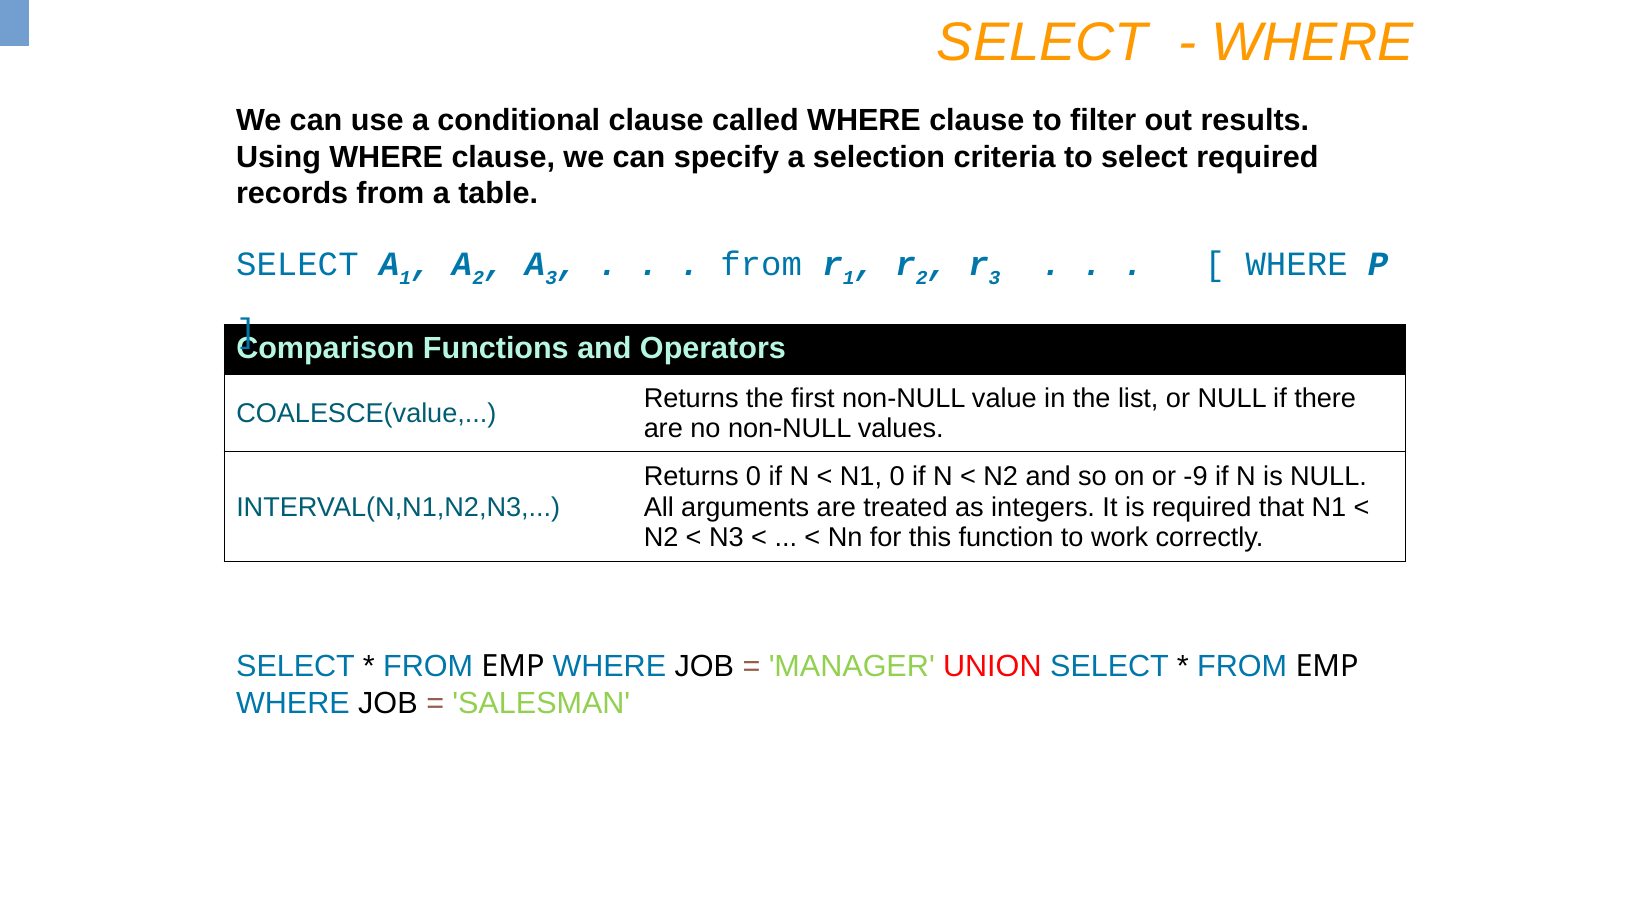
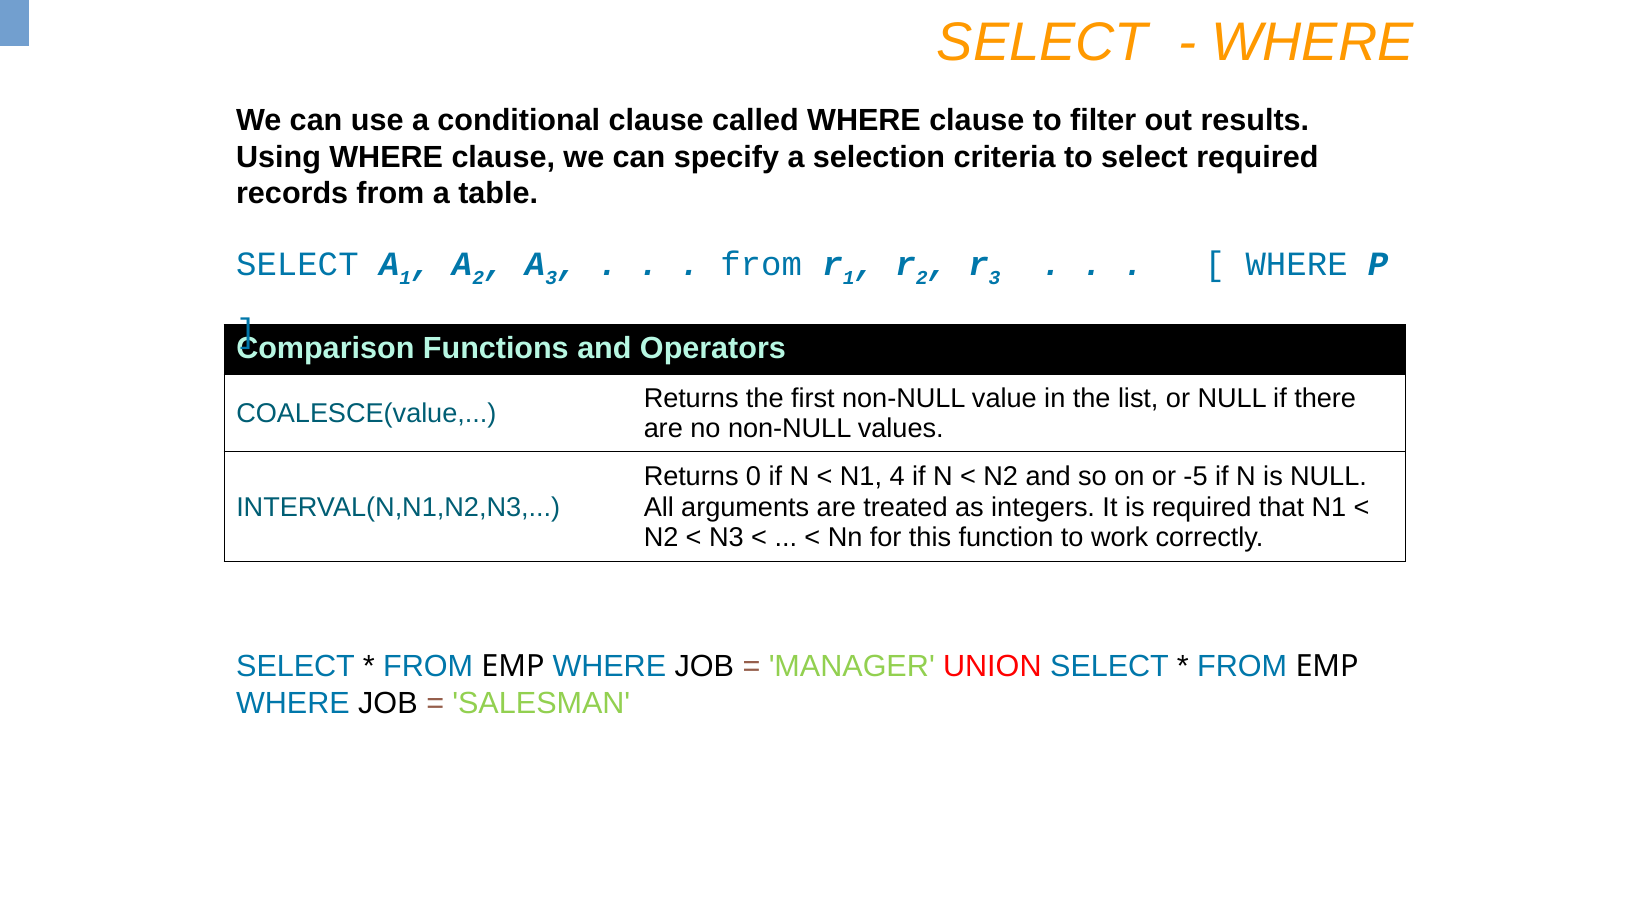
N1 0: 0 -> 4 (897, 477)
-9: -9 -> -5 (1196, 477)
